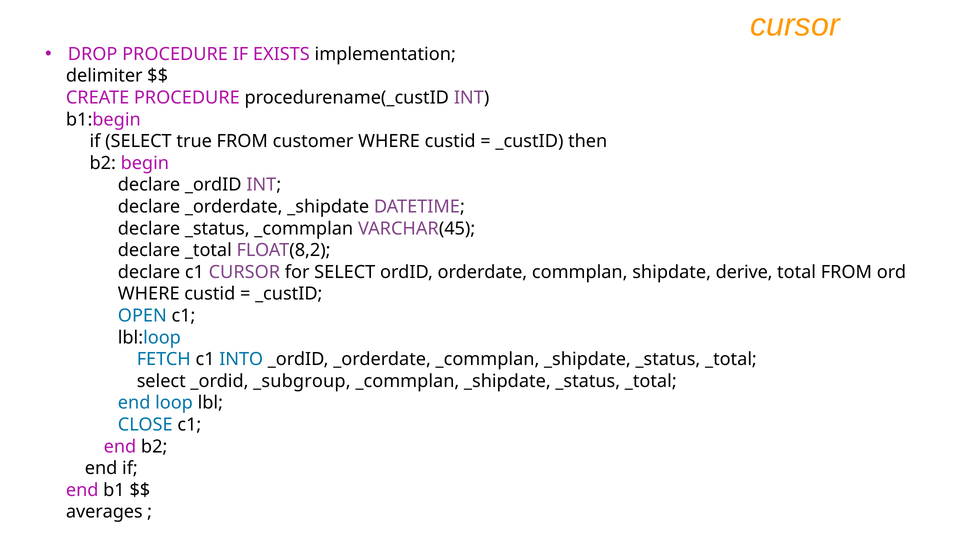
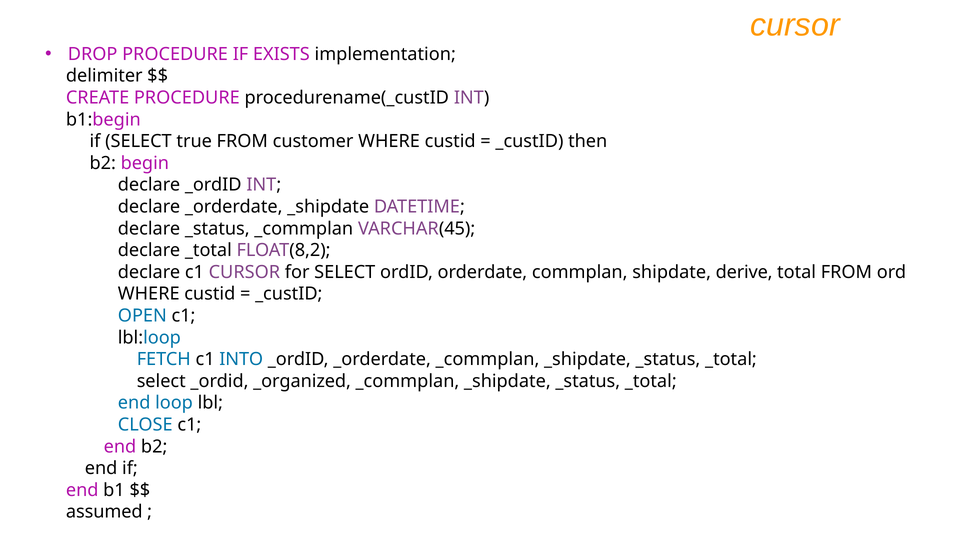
_subgroup: _subgroup -> _organized (302, 381)
averages: averages -> assumed (104, 511)
